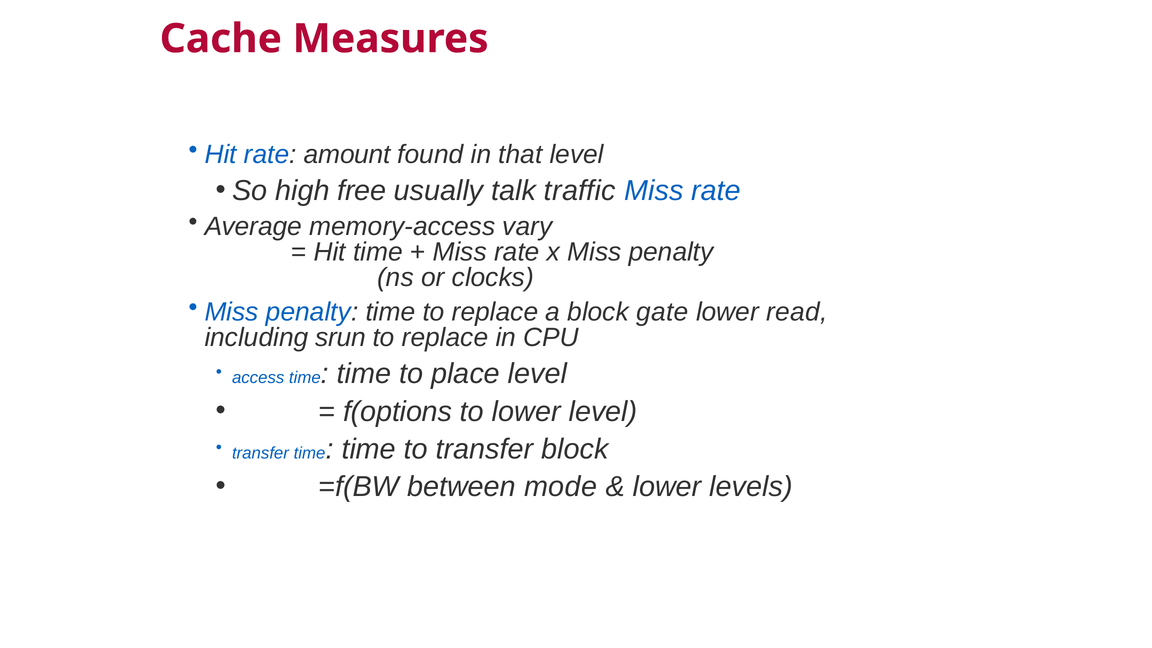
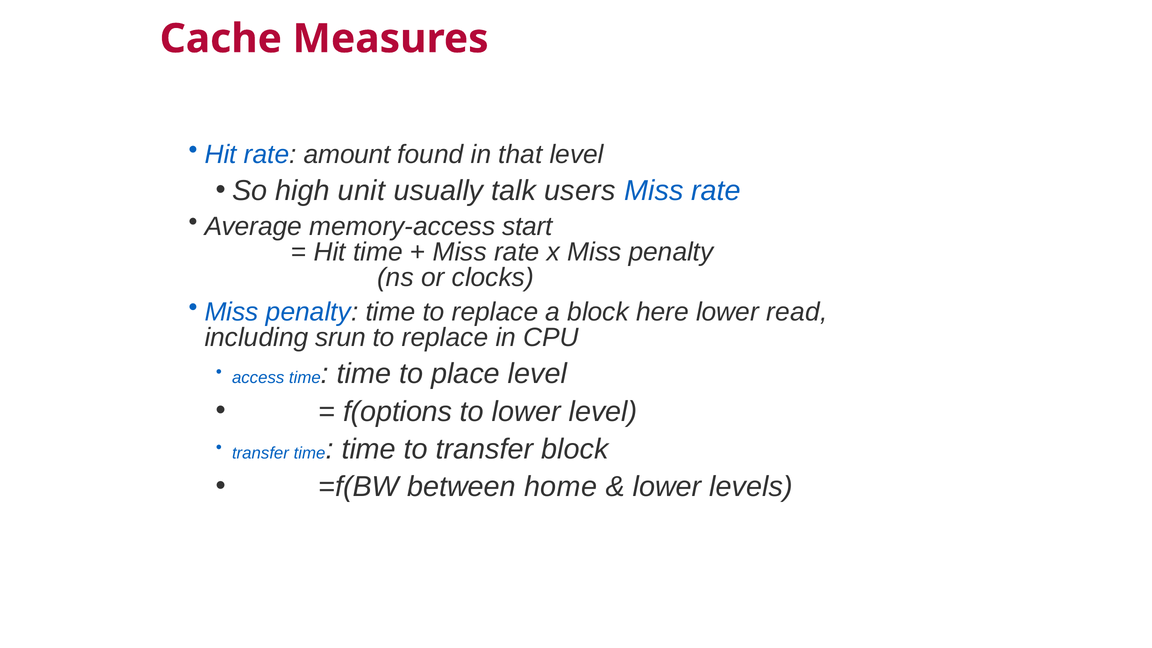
free: free -> unit (361, 191)
traffic: traffic -> users (580, 191)
vary: vary -> start (527, 227)
gate: gate -> here (662, 312)
mode: mode -> home (561, 487)
